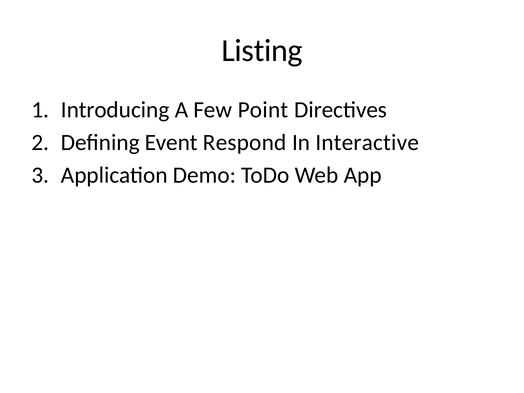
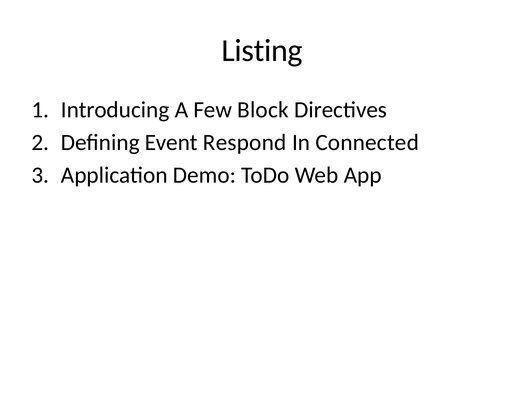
Point: Point -> Block (263, 110)
Interactive: Interactive -> Connected (367, 143)
